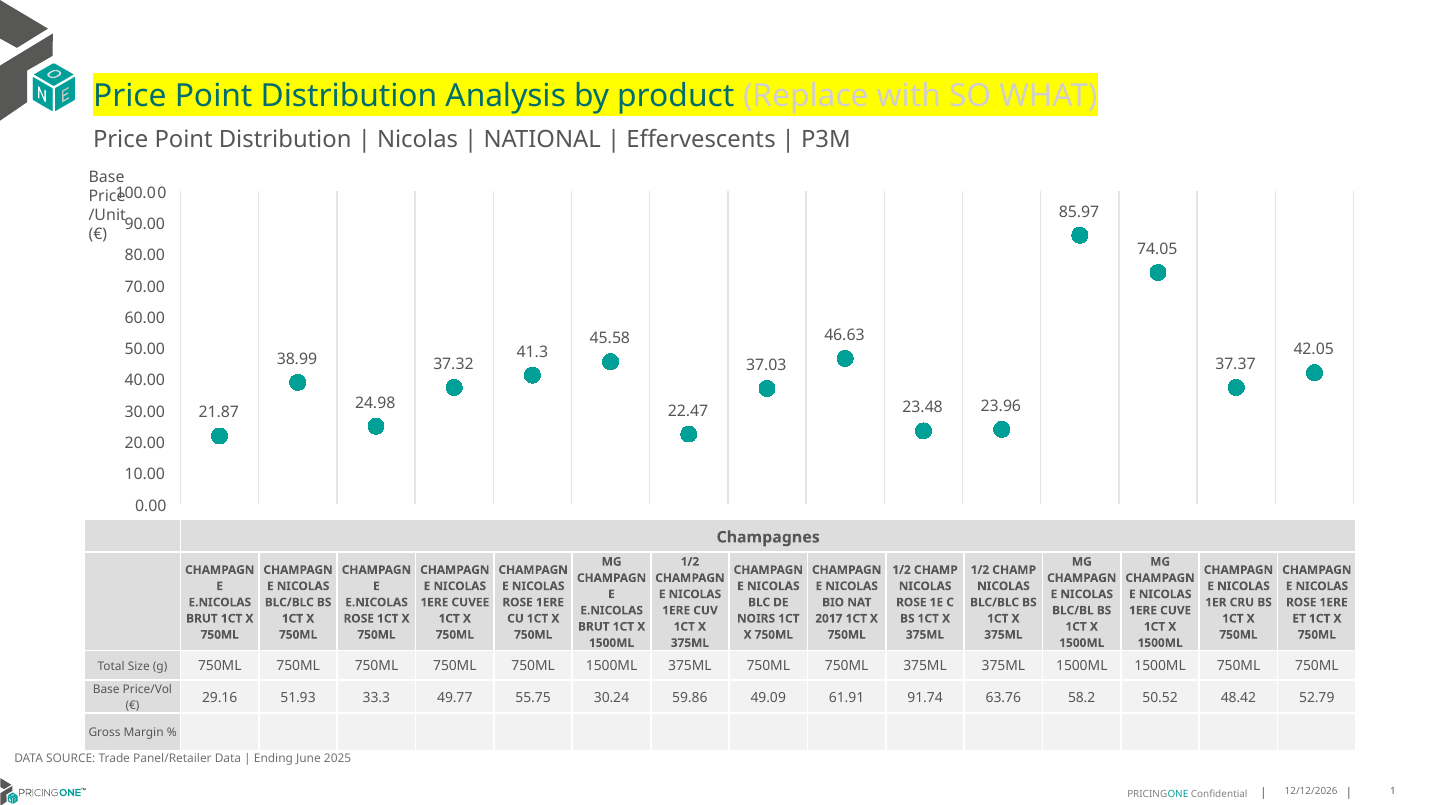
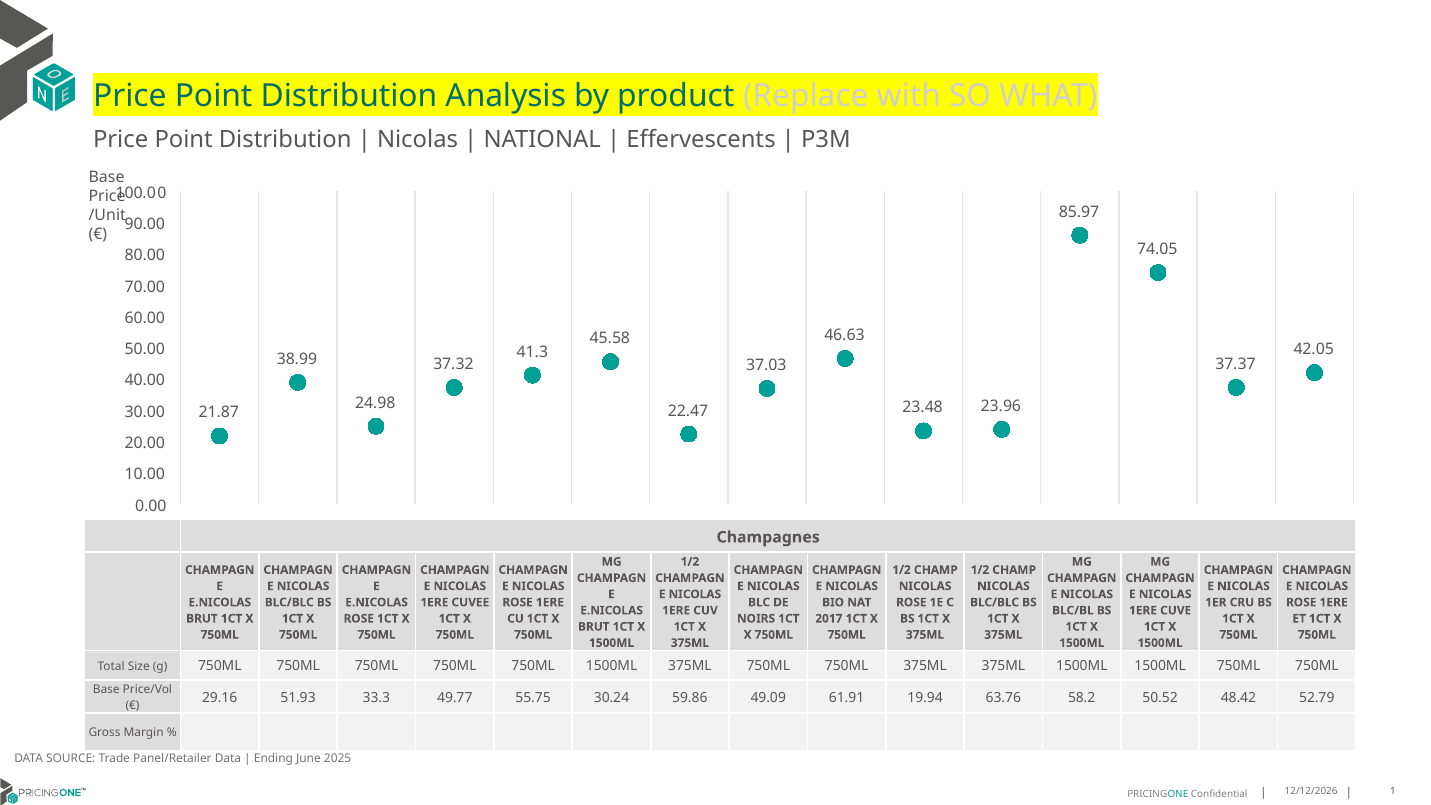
91.74: 91.74 -> 19.94 (925, 698)
